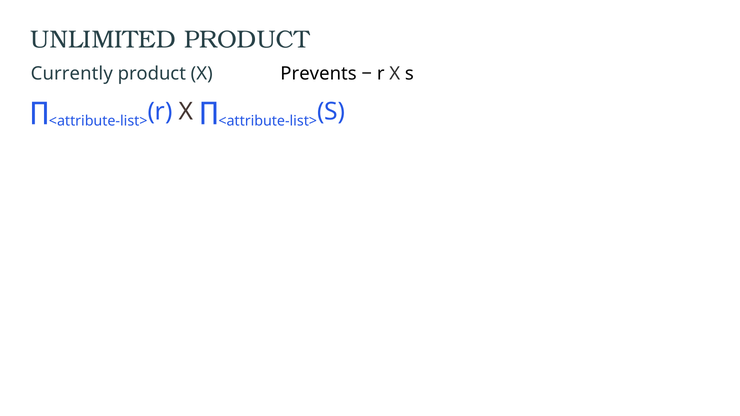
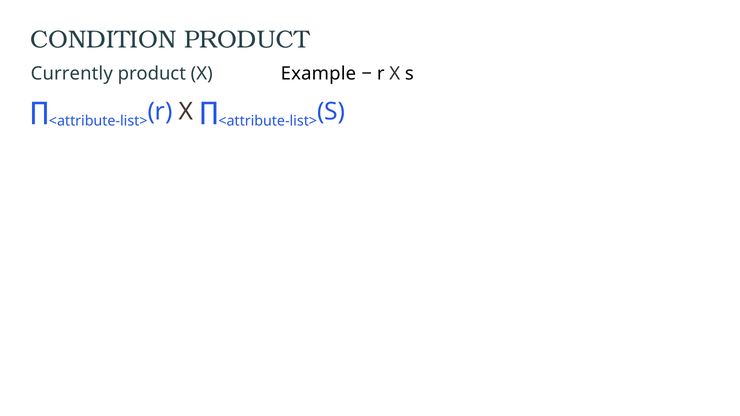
UNLIMITED: UNLIMITED -> CONDITION (103, 40)
Prevents: Prevents -> Example (318, 74)
